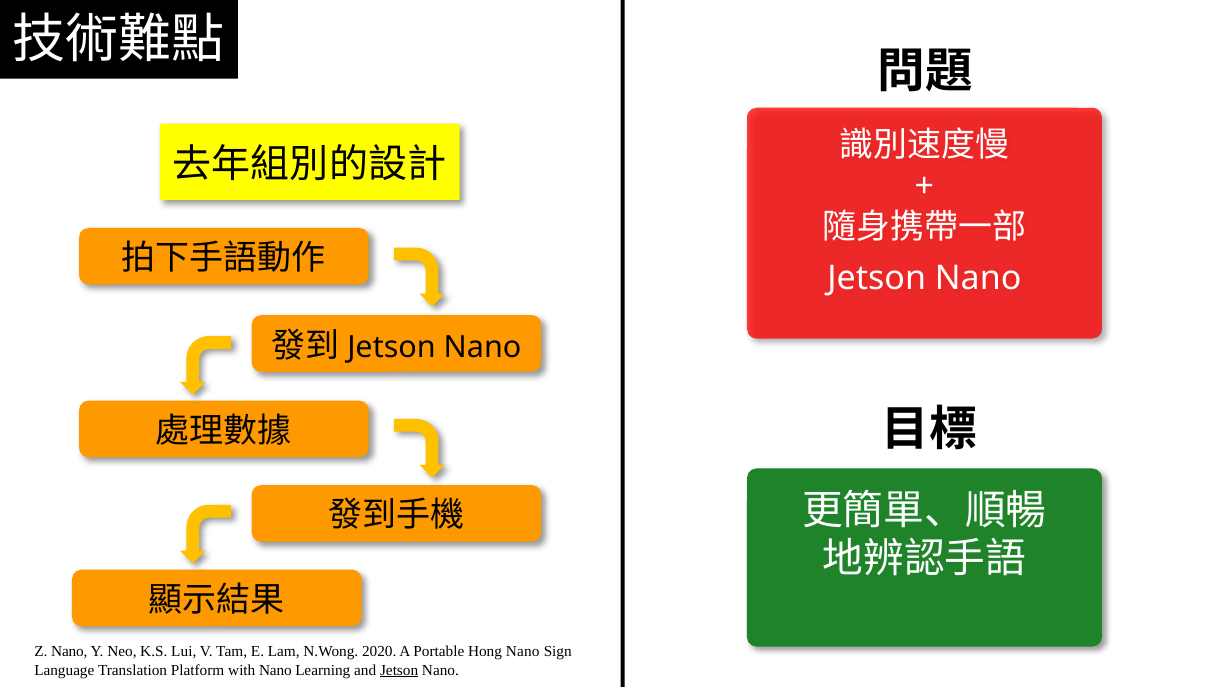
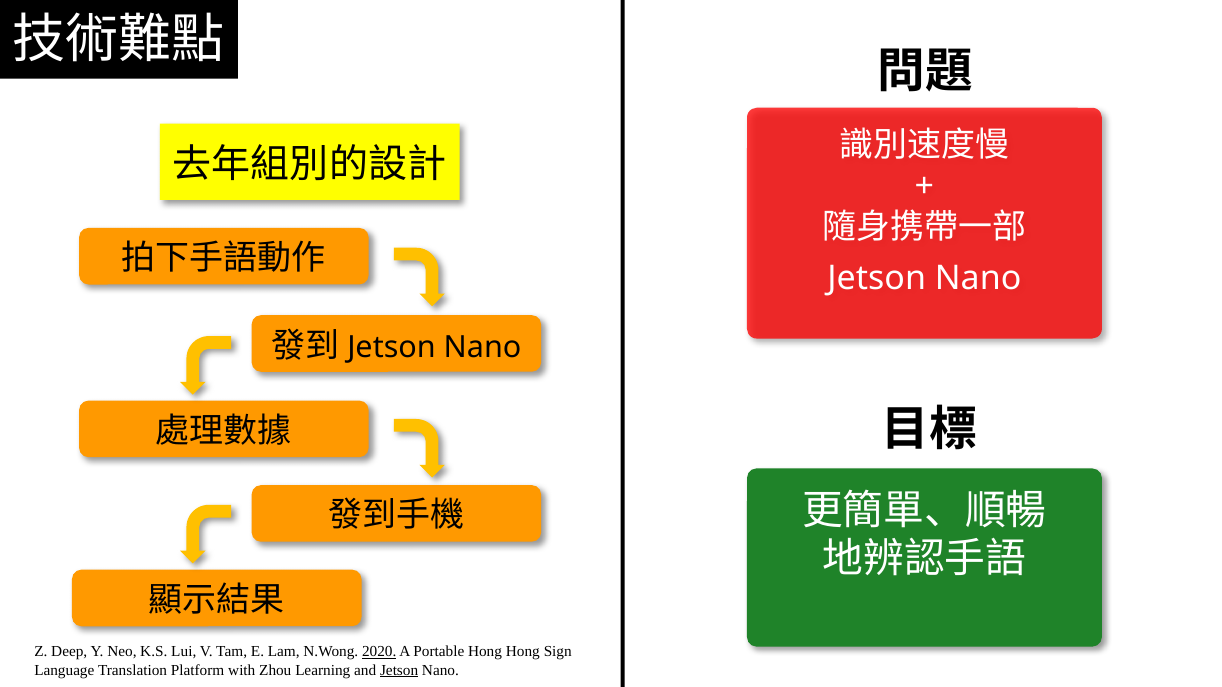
Z Nano: Nano -> Deep (69, 652)
2020 underline: none -> present (379, 652)
Hong Nano: Nano -> Hong (523, 652)
with Nano: Nano -> Zhou (275, 670)
